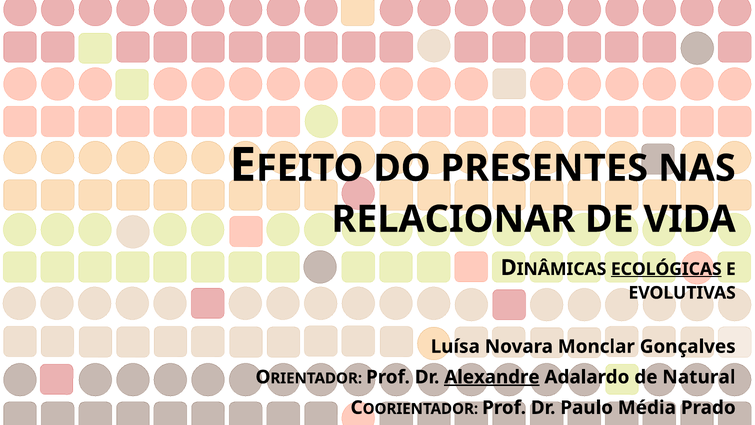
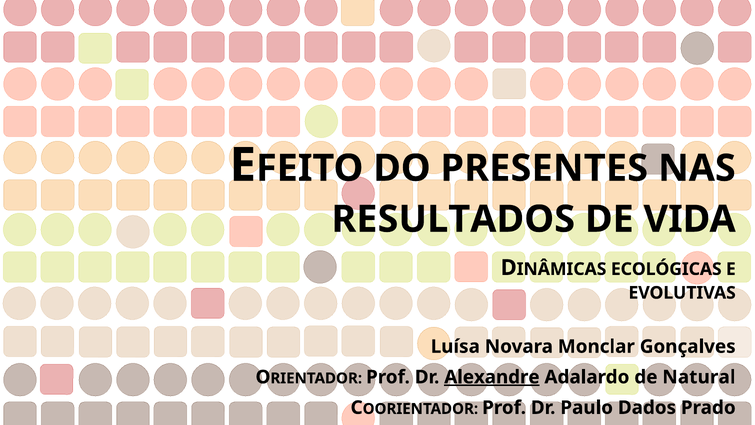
RELACIONAR: RELACIONAR -> RESULTADOS (453, 219)
ECOLÓGICAS underline: present -> none (666, 269)
Média: Média -> Dados (647, 407)
